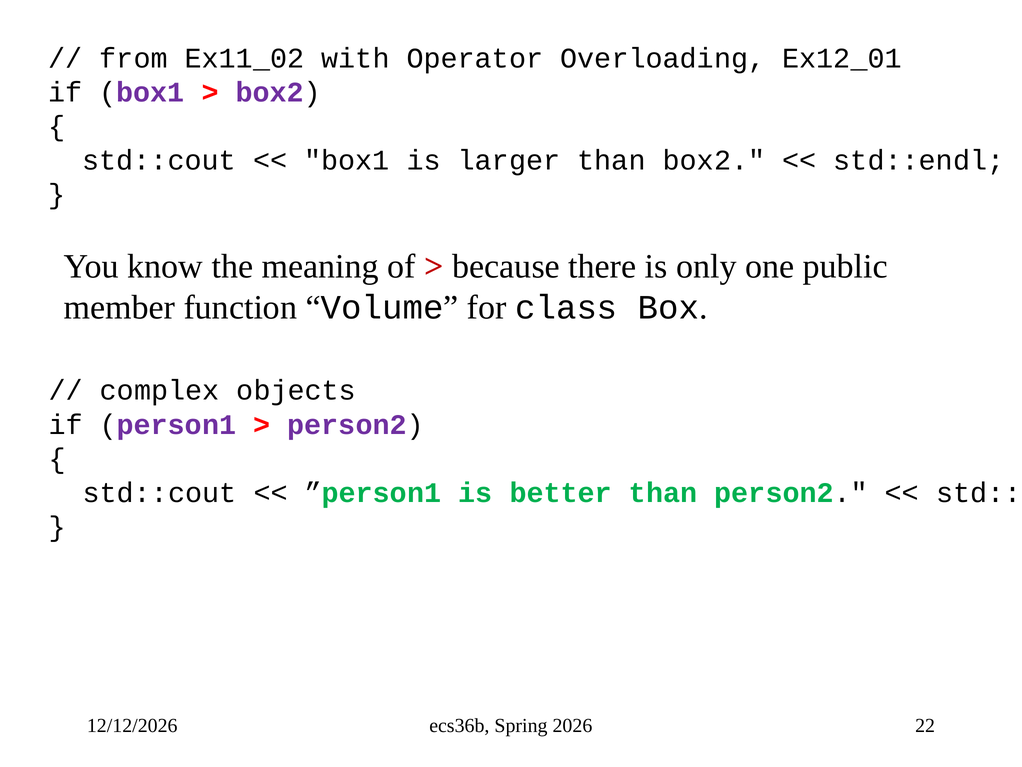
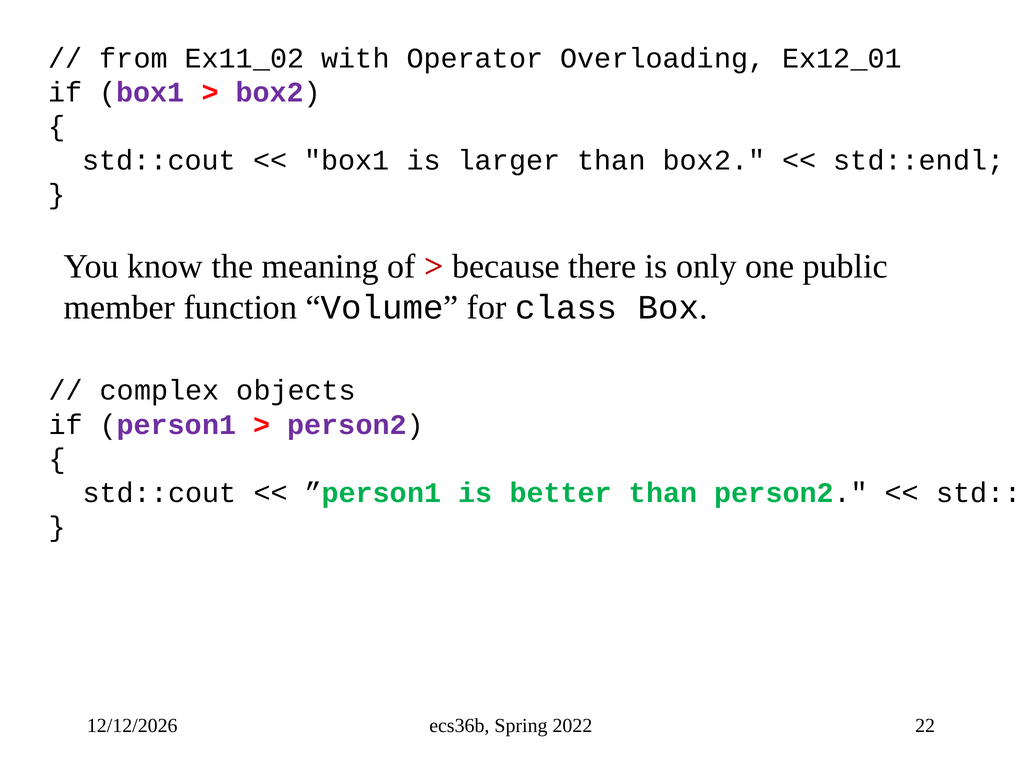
2026: 2026 -> 2022 (572, 725)
